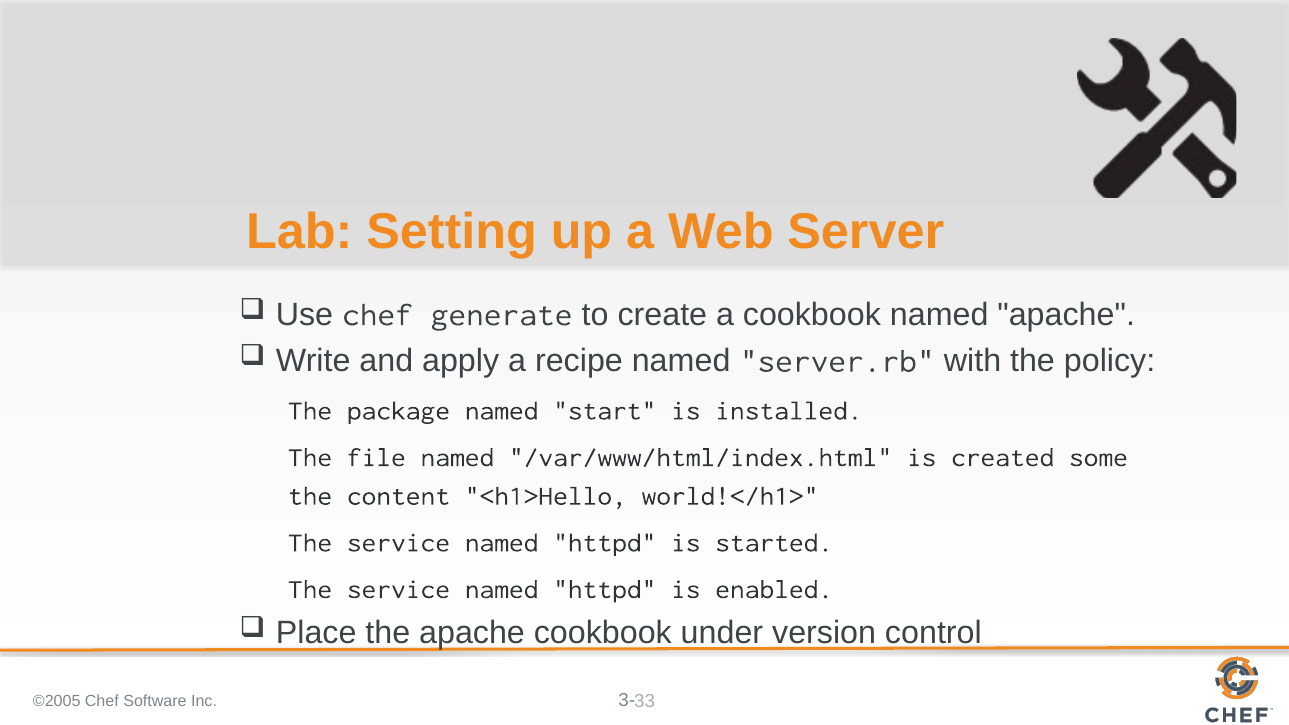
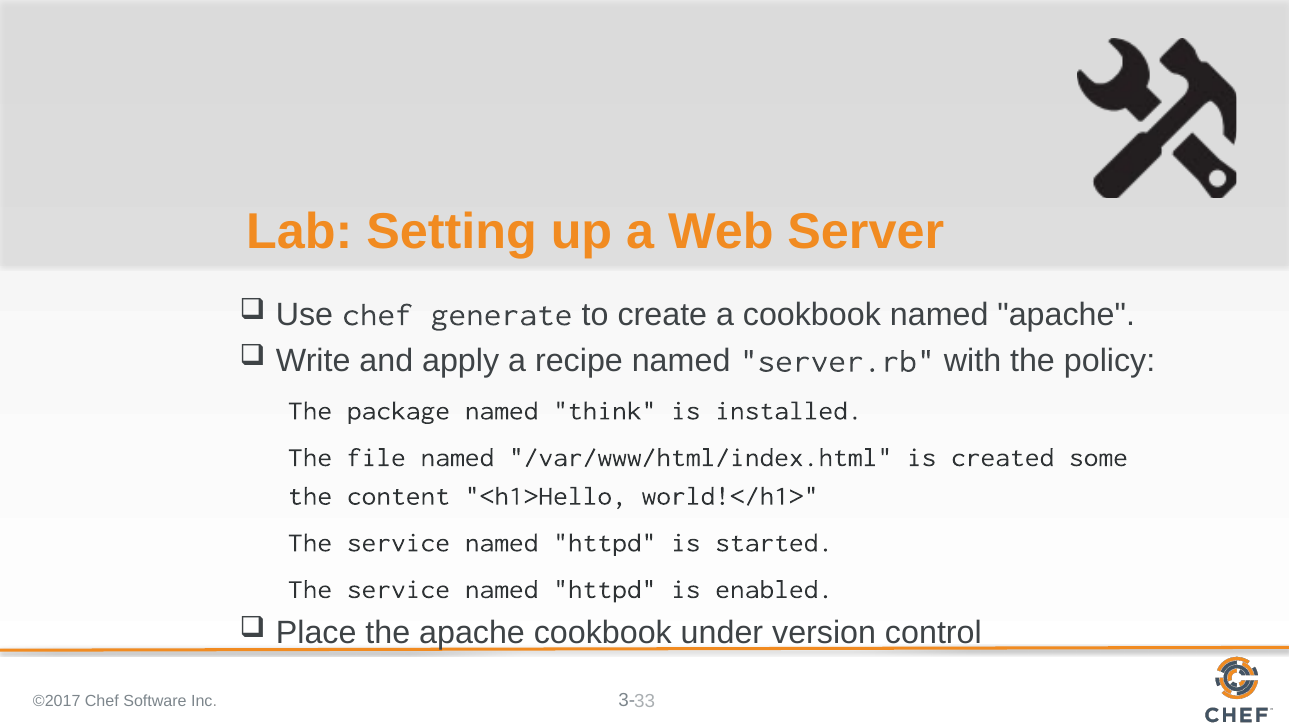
start: start -> think (605, 411)
©2005: ©2005 -> ©2017 (57, 702)
